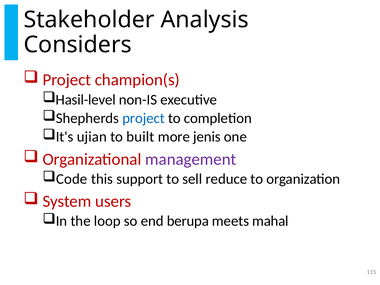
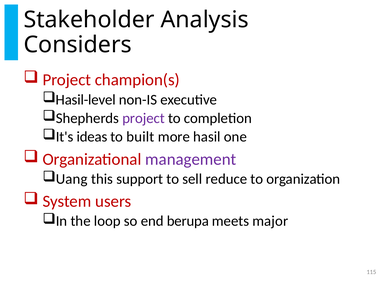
project colour: blue -> purple (144, 118)
ujian: ujian -> ideas (92, 137)
jenis: jenis -> hasil (207, 137)
Code: Code -> Uang (72, 179)
mahal: mahal -> major (270, 221)
